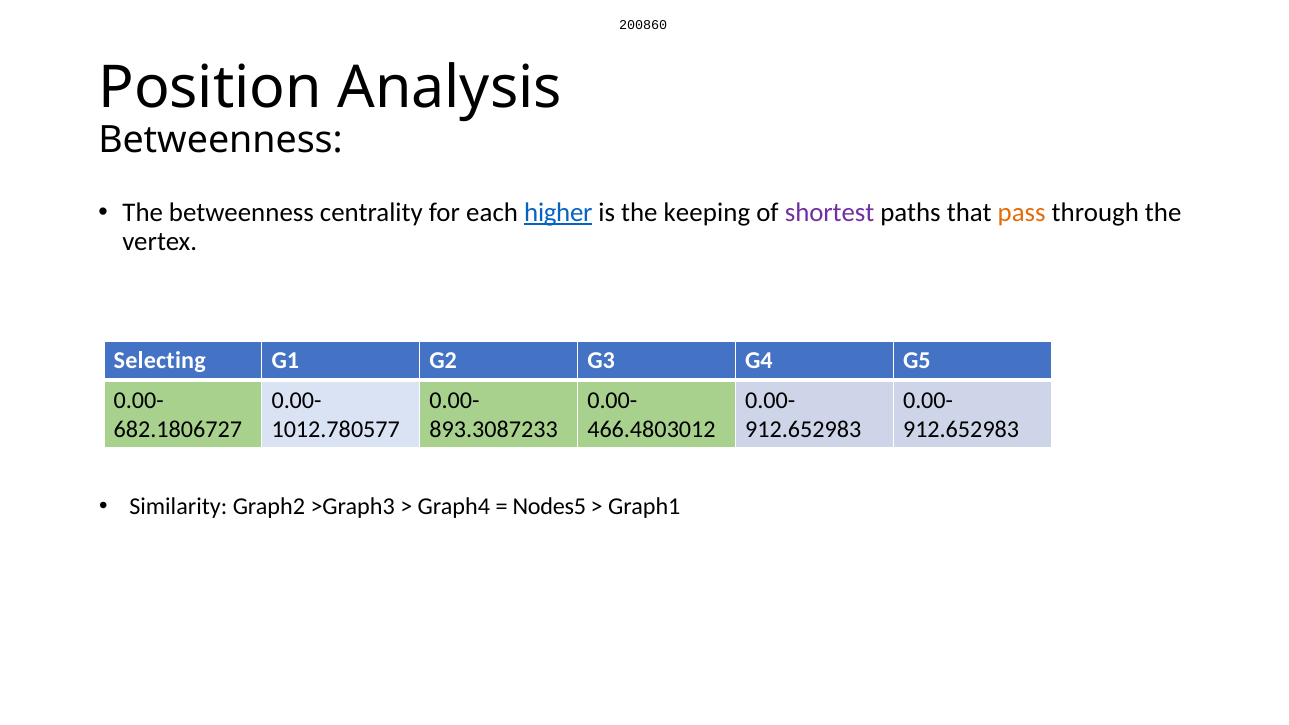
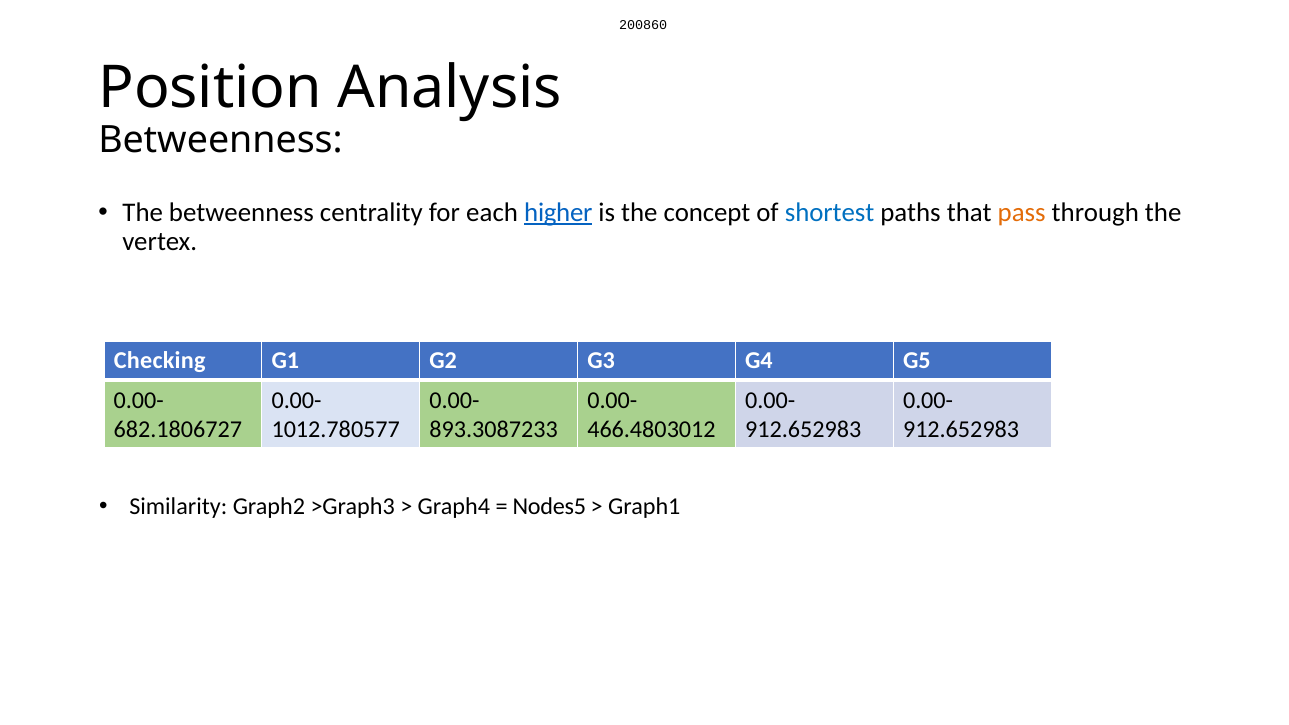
keeping: keeping -> concept (707, 213)
shortest colour: purple -> blue (830, 213)
Selecting: Selecting -> Checking (160, 361)
